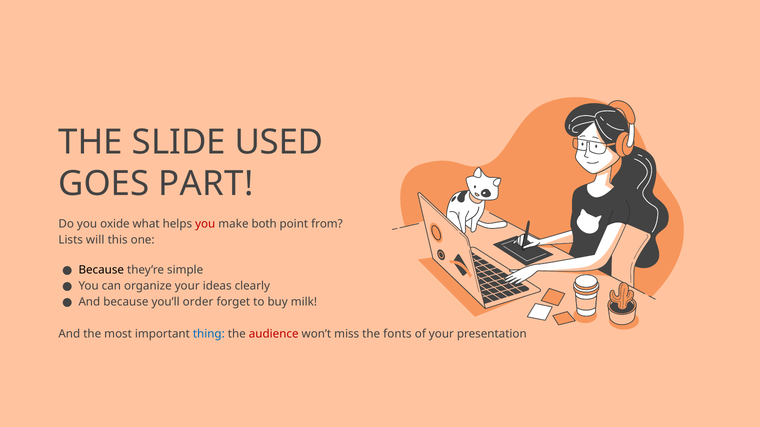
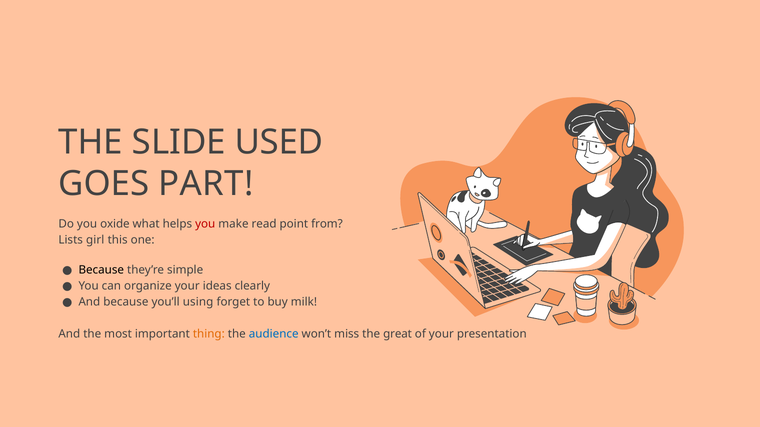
both: both -> read (264, 224)
will: will -> girl (95, 240)
order: order -> using (198, 302)
thing colour: blue -> orange (209, 334)
audience colour: red -> blue (274, 334)
fonts: fonts -> great (398, 334)
